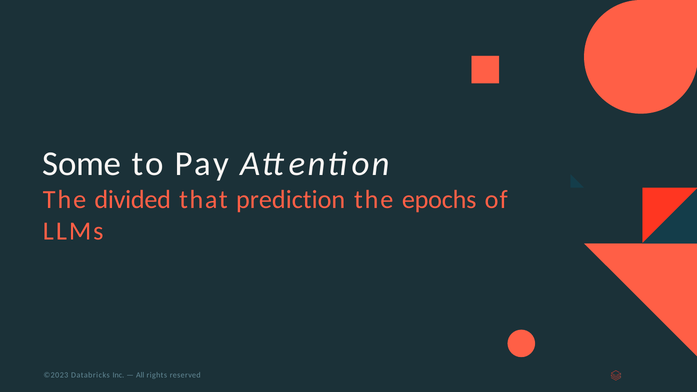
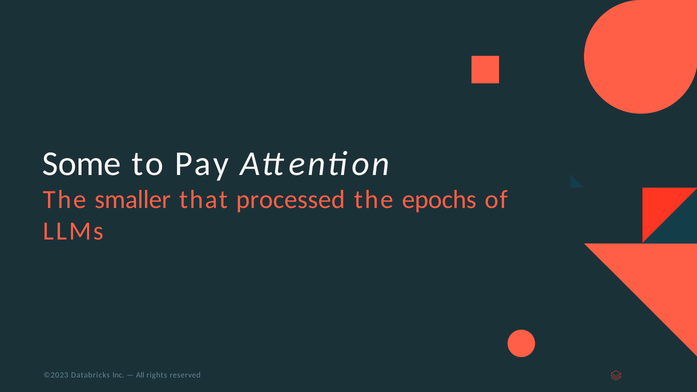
divided: divided -> smaller (133, 200)
prediction: prediction -> processed (291, 200)
